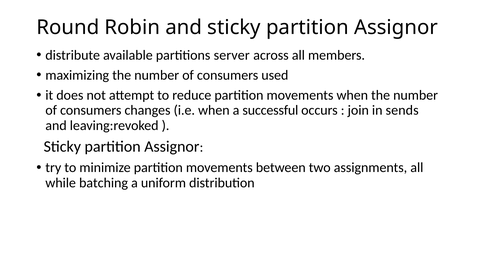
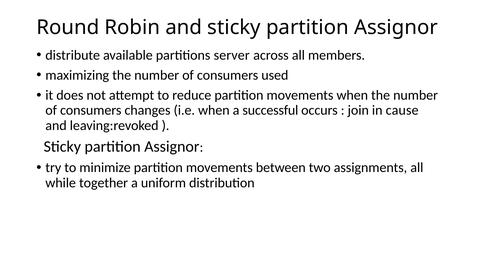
sends: sends -> cause (402, 110)
batching: batching -> together (104, 183)
